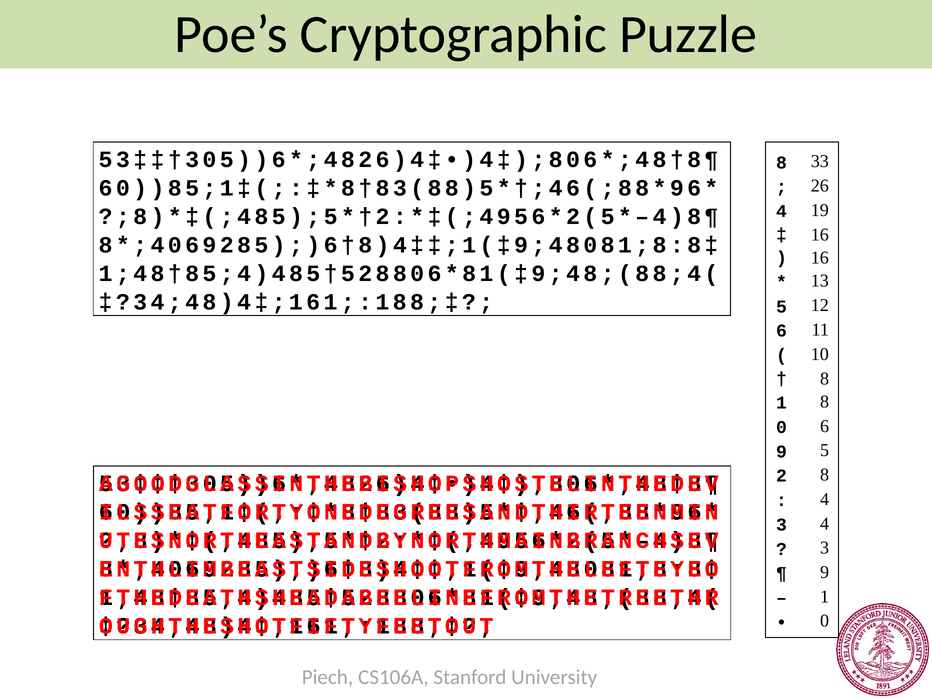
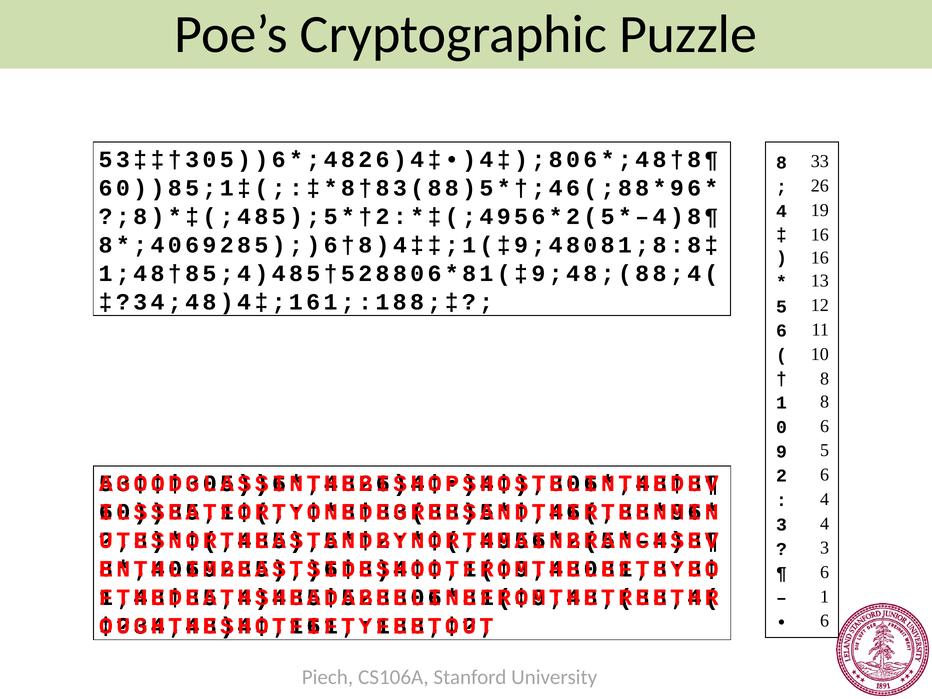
2 8: 8 -> 6 (825, 475)
9: 9 -> 6 (825, 572)
0: 0 -> 6 (825, 621)
